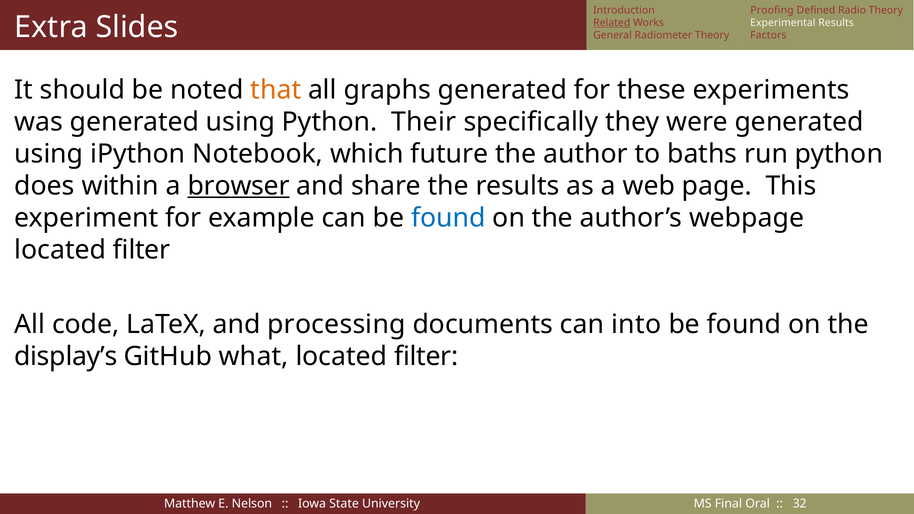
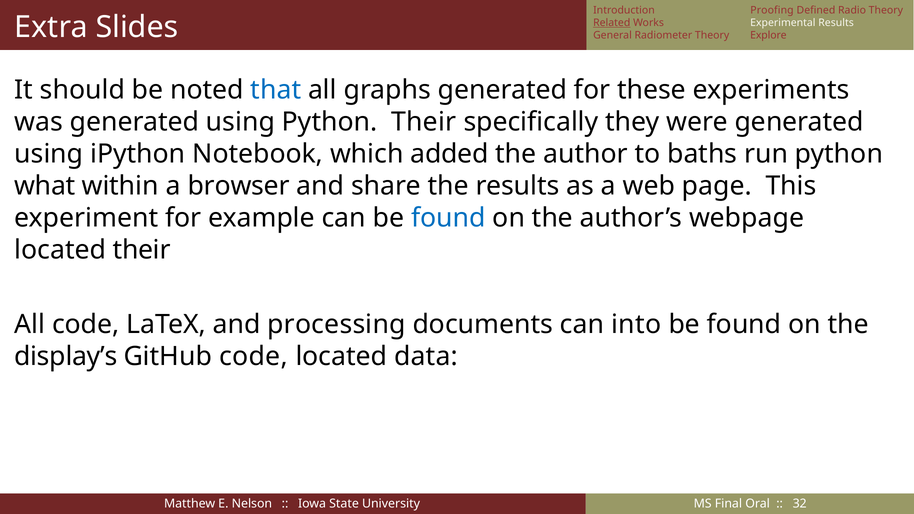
Factors: Factors -> Explore (768, 36)
that colour: orange -> blue (276, 90)
future: future -> added (450, 154)
does: does -> what (45, 186)
browser underline: present -> none (239, 186)
filter: filter -> their (142, 250)
GitHub what: what -> code (254, 357)
filter: filter -> data (426, 357)
